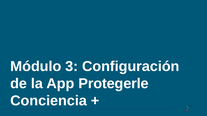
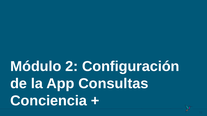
3: 3 -> 2 (72, 67)
Protegerle: Protegerle -> Consultas (113, 84)
